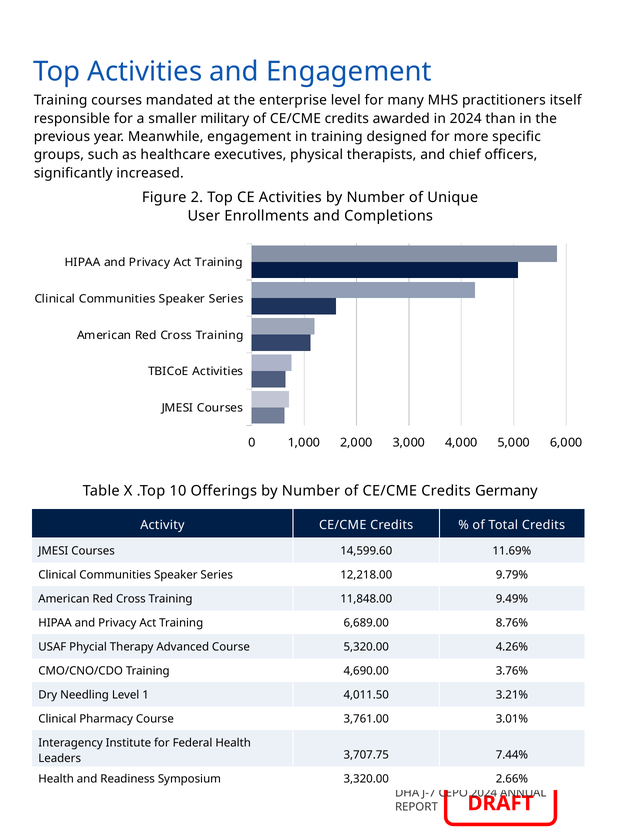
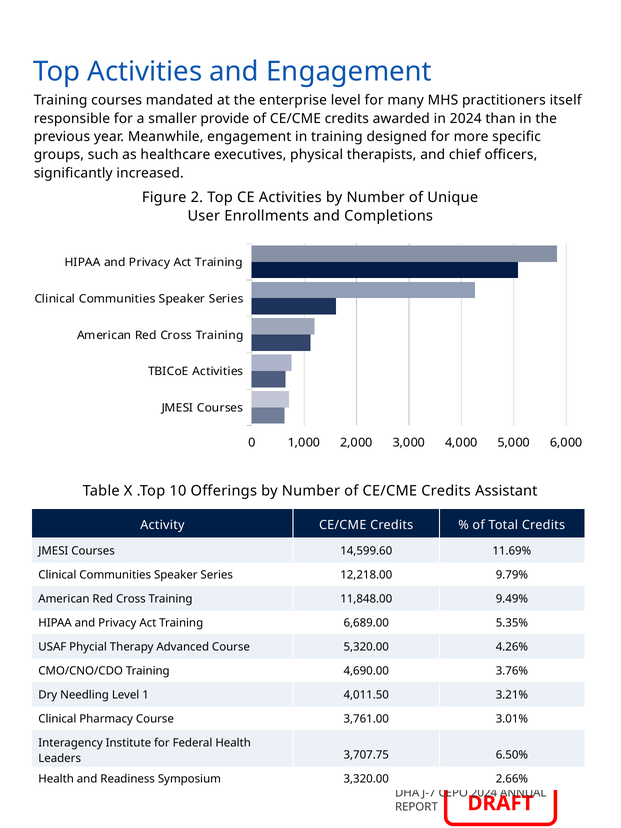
military: military -> provide (225, 118)
Germany: Germany -> Assistant (506, 491)
8.76%: 8.76% -> 5.35% (512, 623)
7.44%: 7.44% -> 6.50% (512, 755)
